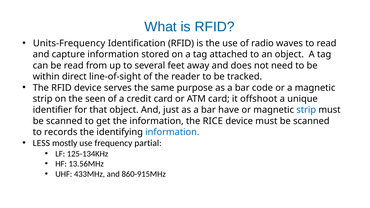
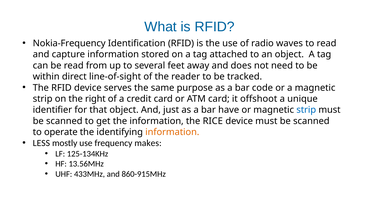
Units-Frequency: Units-Frequency -> Nokia-Frequency (69, 43)
seen: seen -> right (95, 99)
records: records -> operate (61, 132)
information colour: blue -> orange (172, 132)
partial: partial -> makes (148, 143)
